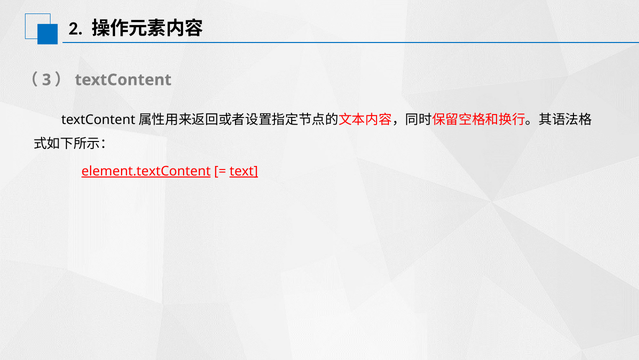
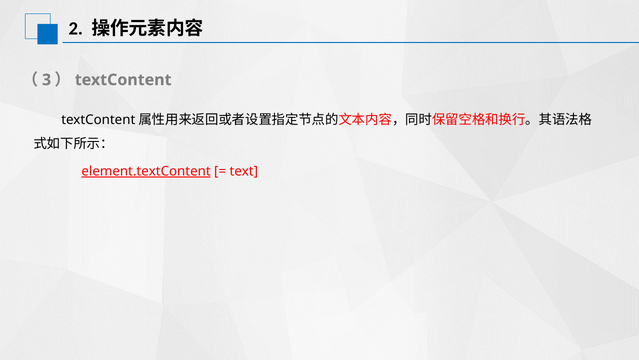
text underline: present -> none (244, 171)
